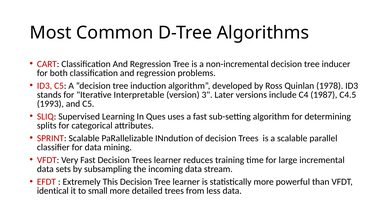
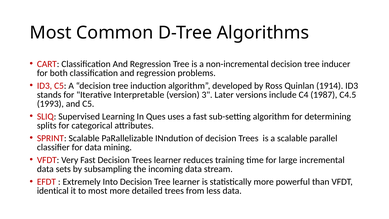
1978: 1978 -> 1914 (330, 86)
This: This -> Into (110, 182)
to small: small -> most (98, 191)
